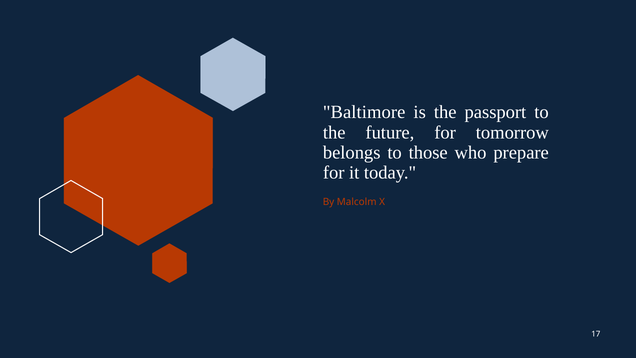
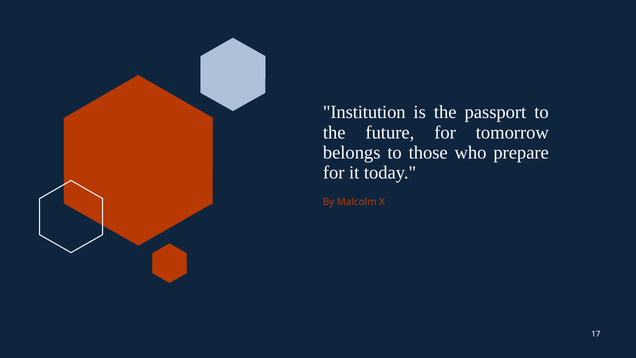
Baltimore: Baltimore -> Institution (364, 112)
